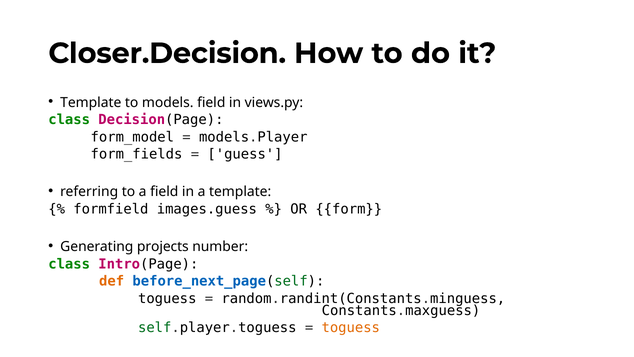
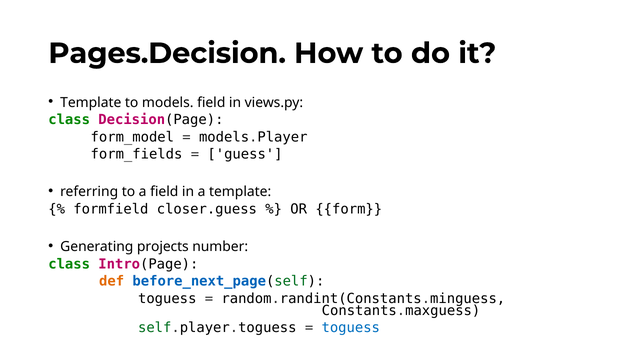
Closer.Decision: Closer.Decision -> Pages.Decision (167, 53)
images.guess: images.guess -> closer.guess (207, 209)
toguess colour: orange -> blue (351, 327)
